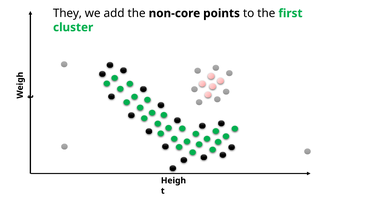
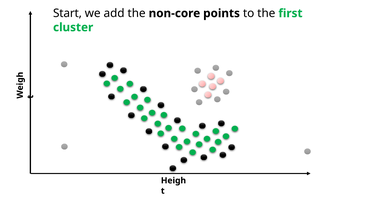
They: They -> Start (67, 13)
